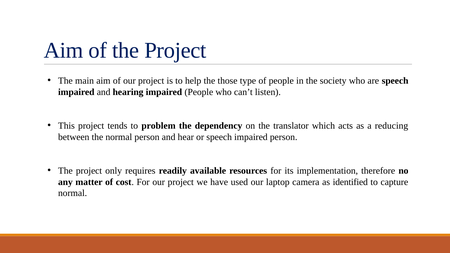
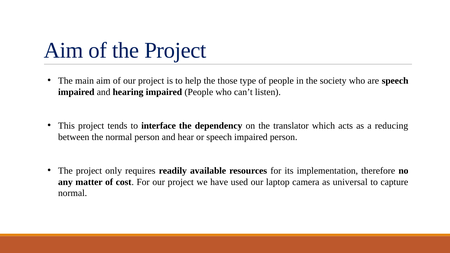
problem: problem -> interface (159, 126)
identified: identified -> universal (350, 182)
